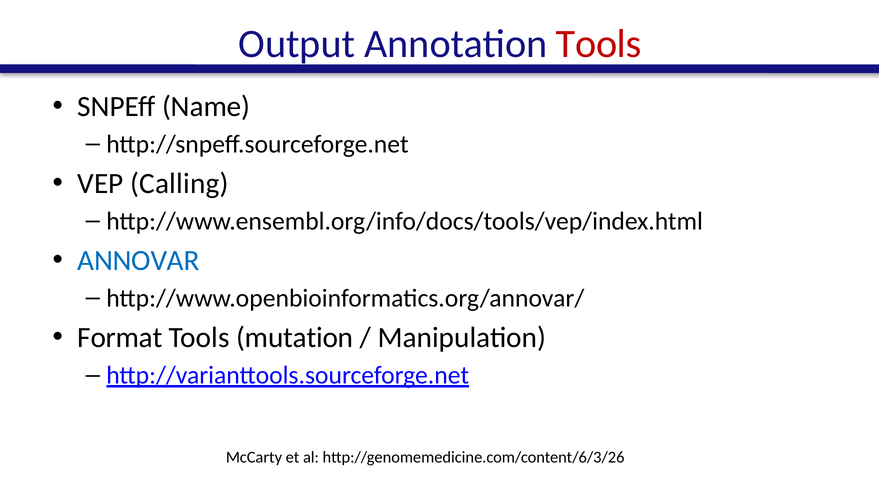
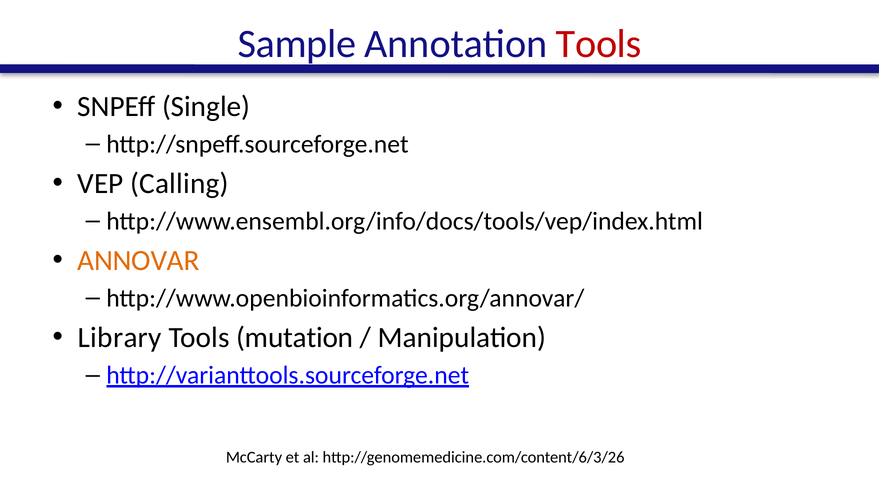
Output: Output -> Sample (297, 44)
Name: Name -> Single (206, 106)
ANNOVAR colour: blue -> orange (139, 260)
Format: Format -> Library (120, 337)
